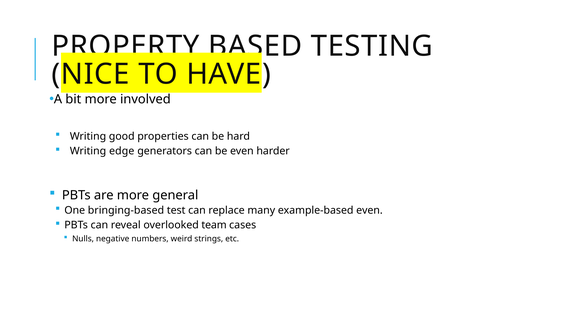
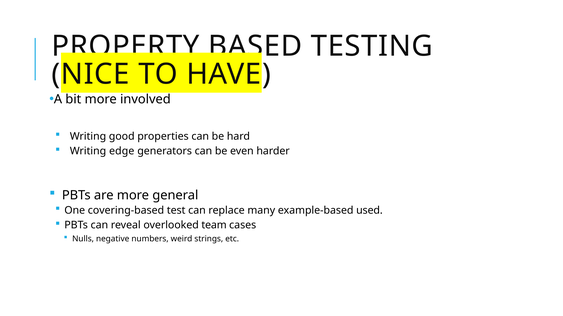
bringing-based: bringing-based -> covering-based (126, 211)
example-based even: even -> used (369, 211)
